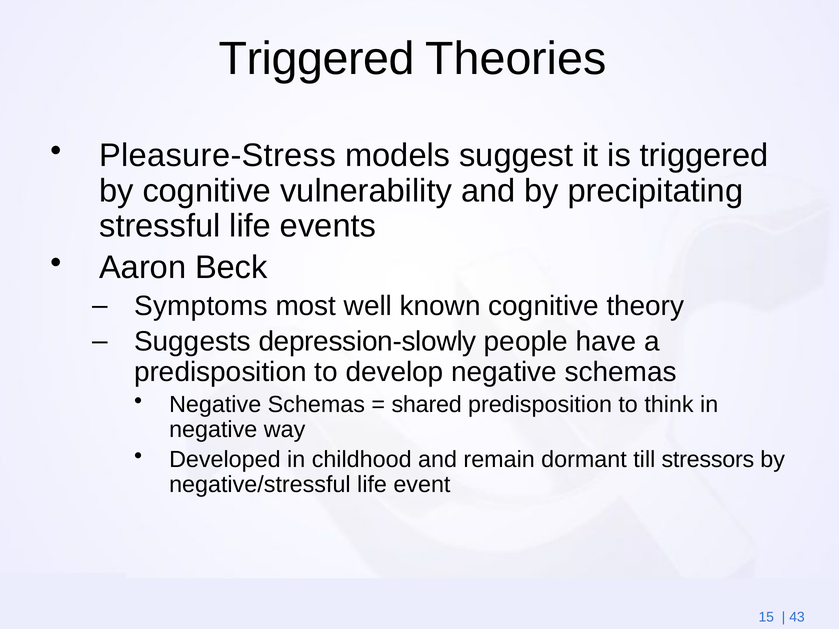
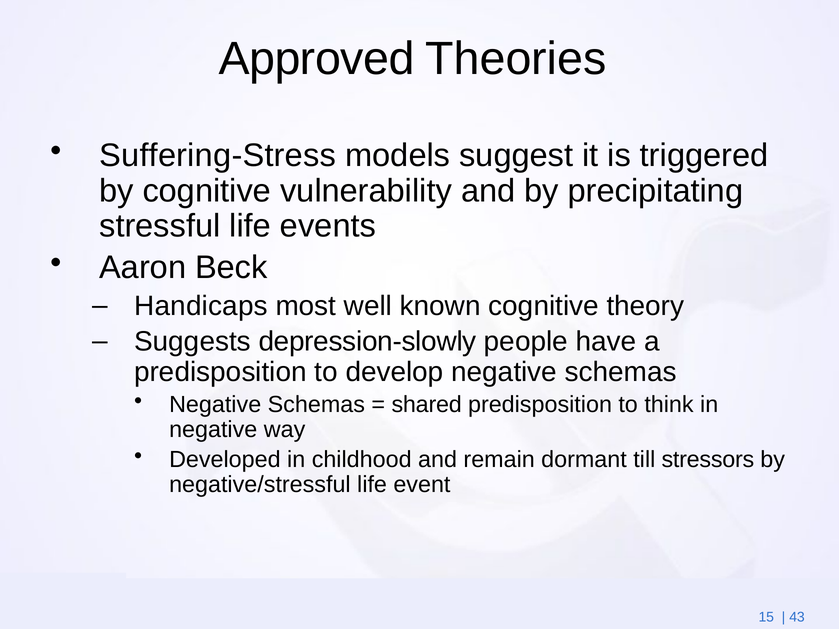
Triggered: Triggered -> Approved (317, 59)
Pleasure-Stress: Pleasure-Stress -> Suffering-Stress (218, 156)
Symptoms: Symptoms -> Handicaps (201, 306)
